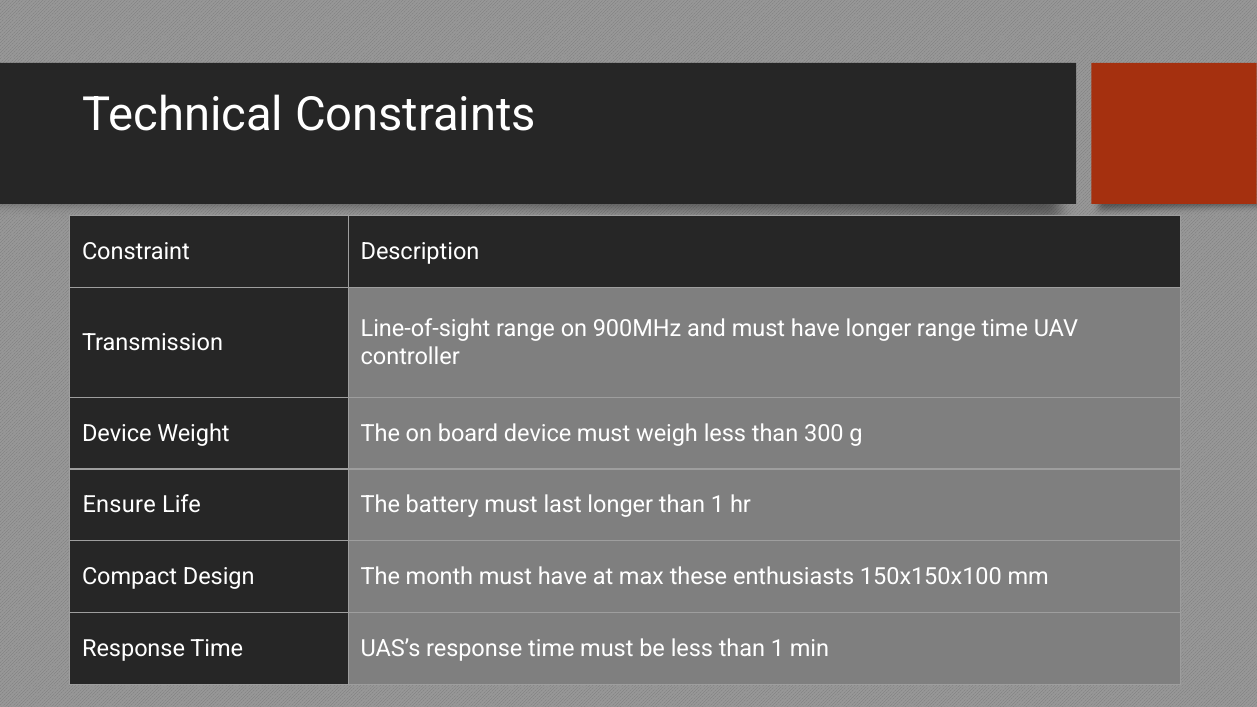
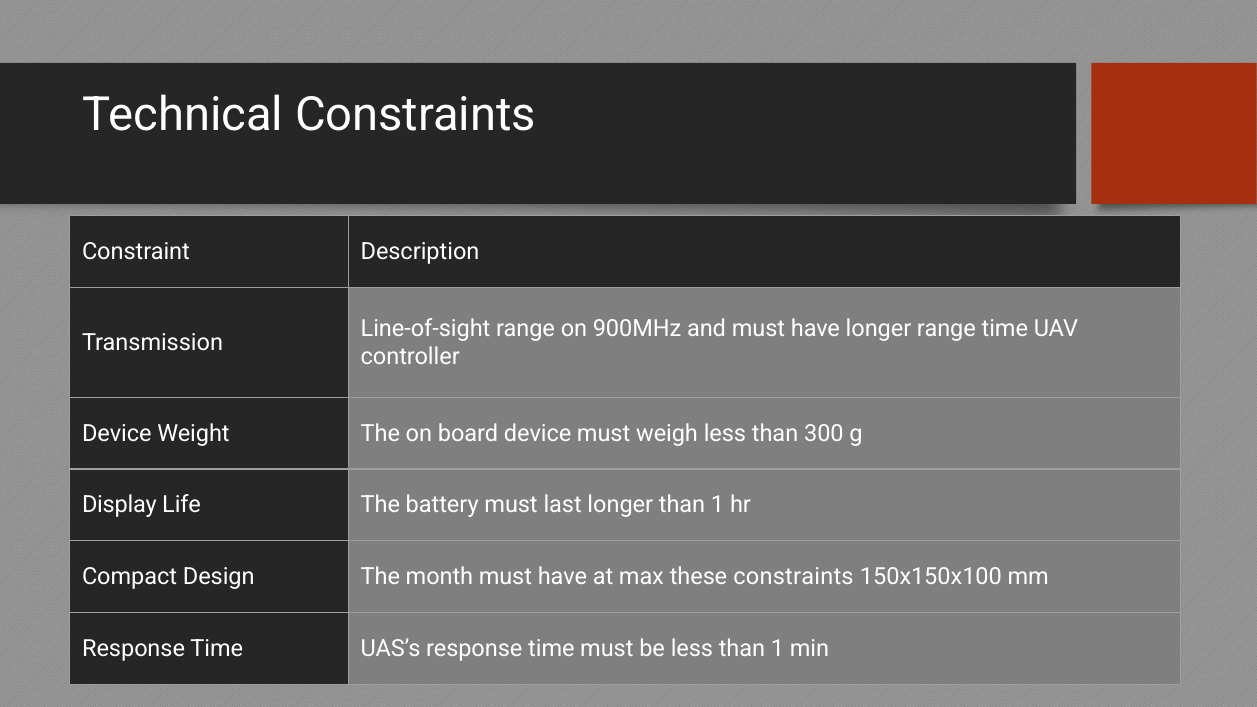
Ensure: Ensure -> Display (119, 505)
these enthusiasts: enthusiasts -> constraints (793, 577)
